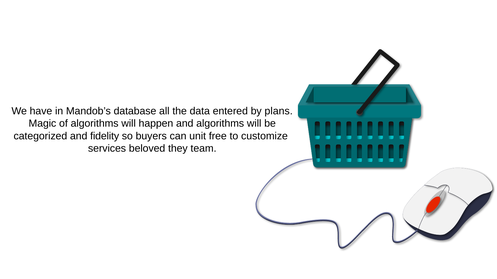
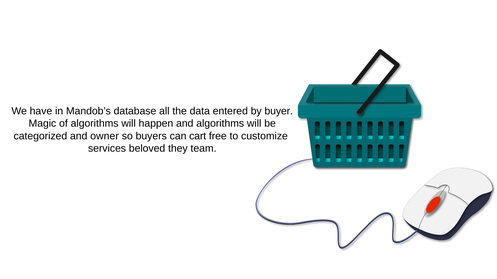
plans: plans -> buyer (279, 111)
fidelity: fidelity -> owner (105, 136)
unit: unit -> cart (198, 136)
